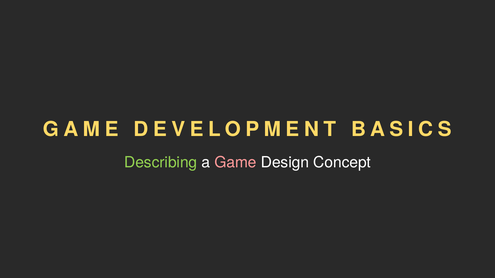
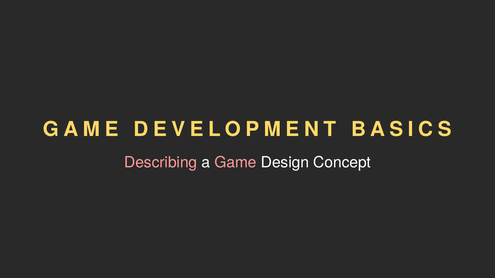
Describing colour: light green -> pink (161, 163)
